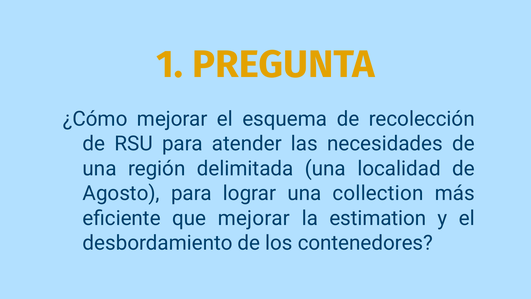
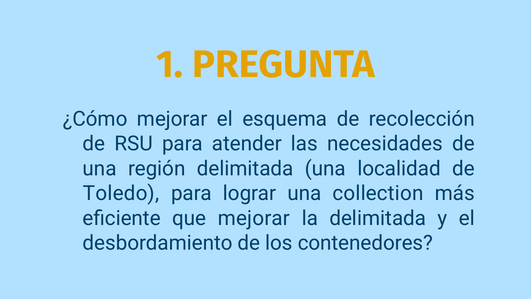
Agosto: Agosto -> Toledo (121, 193)
la estimation: estimation -> delimitada (378, 218)
